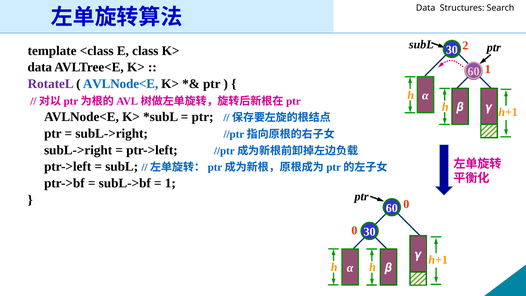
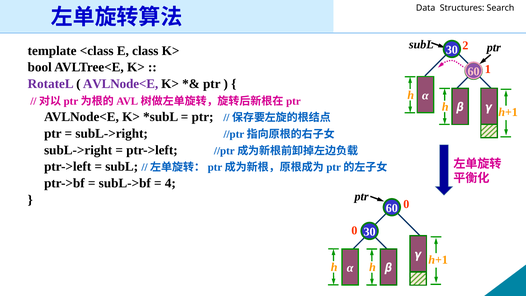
data: data -> bool (40, 67)
AVLNode<E colour: blue -> purple (121, 84)
1: 1 -> 4 (170, 183)
